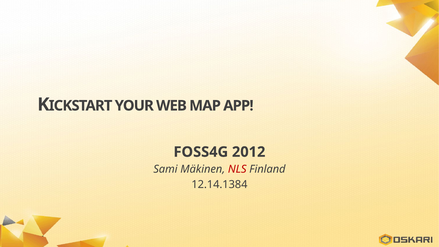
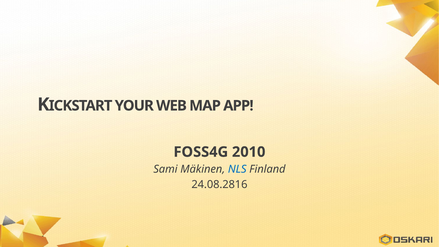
2012: 2012 -> 2010 (249, 152)
NLS colour: red -> blue (237, 169)
12.14.1384: 12.14.1384 -> 24.08.2816 (219, 185)
